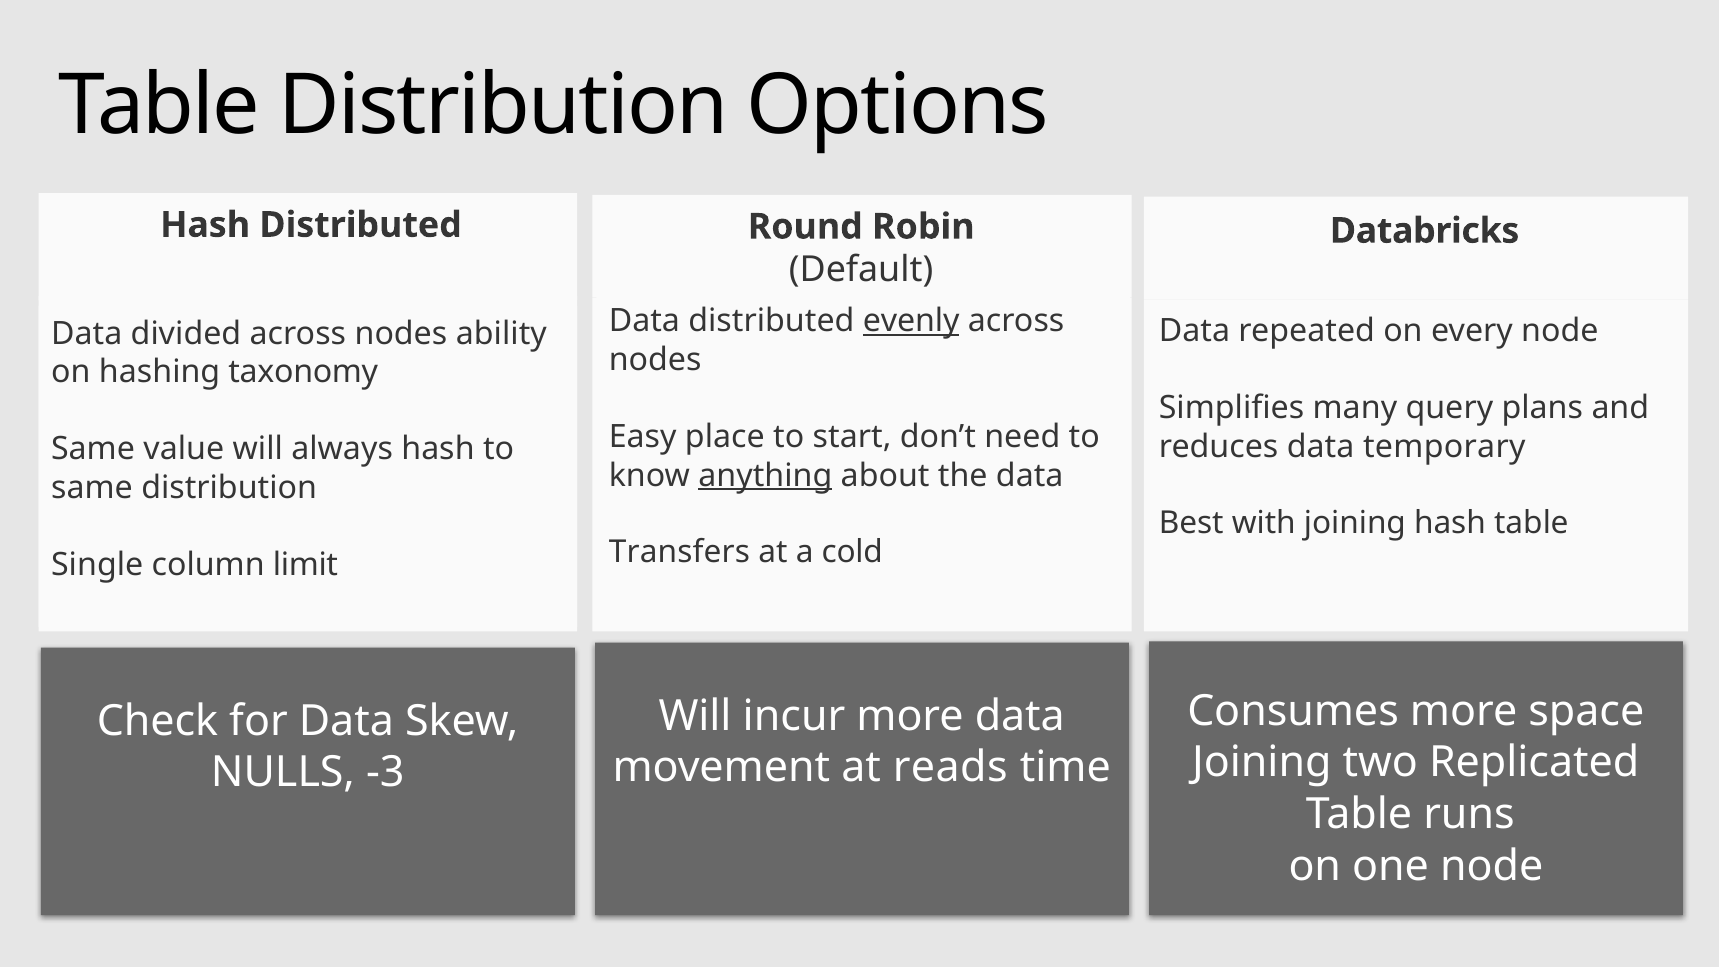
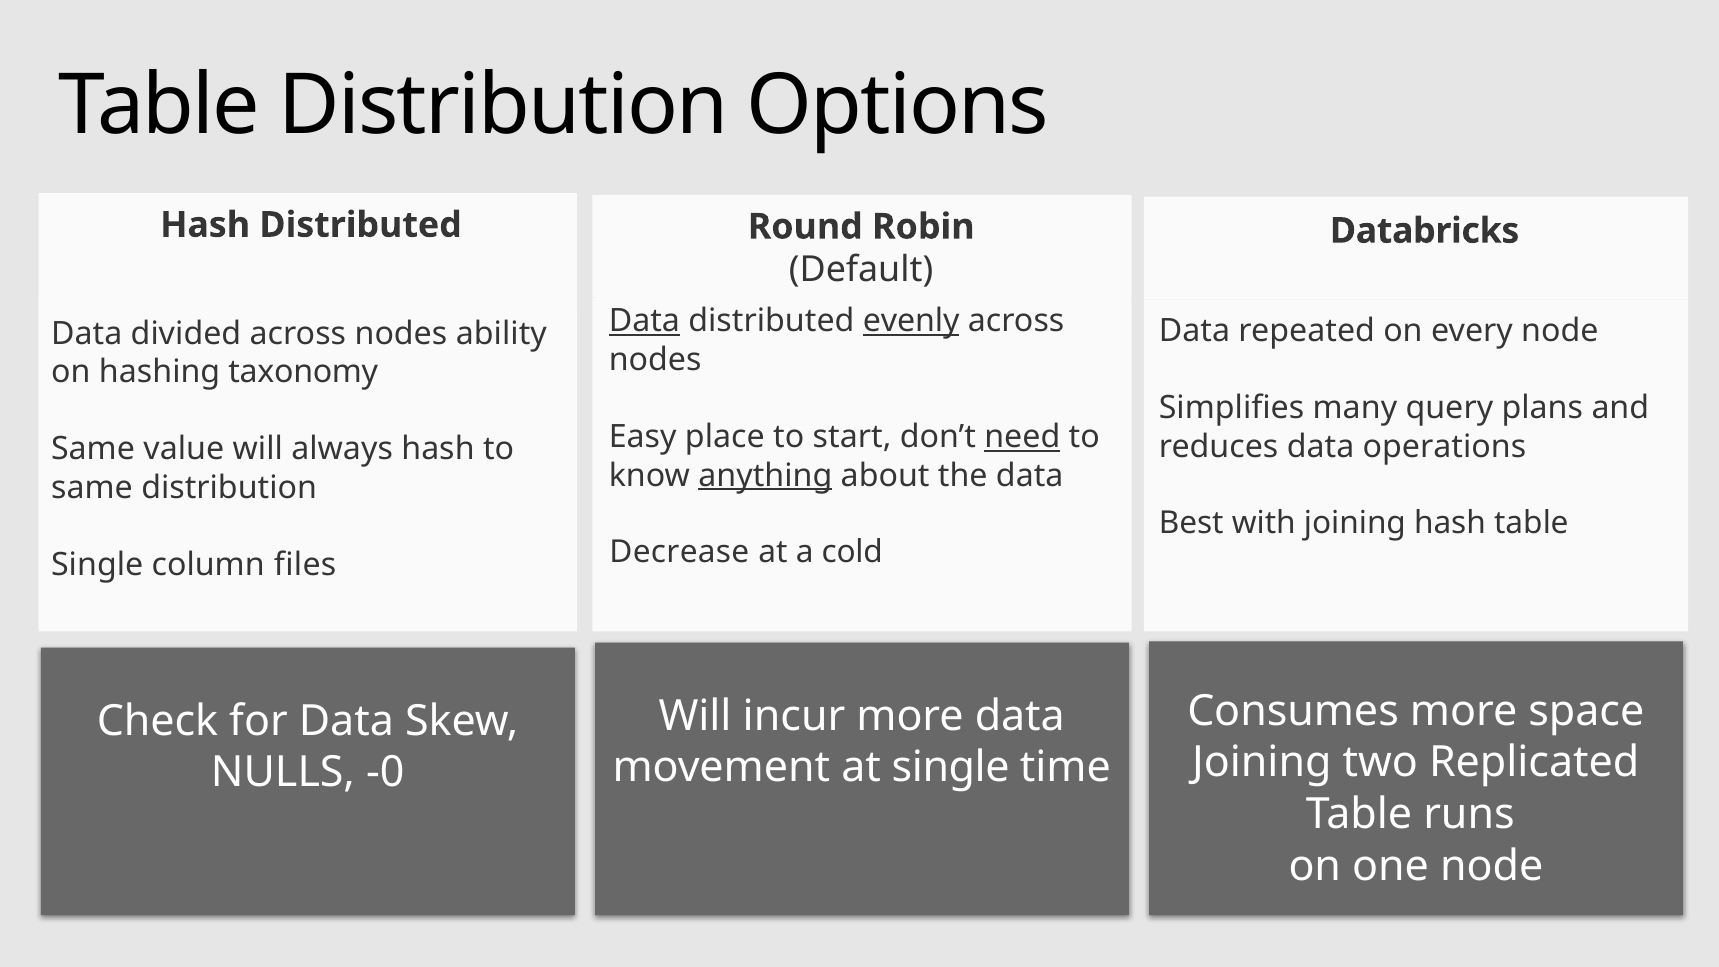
Data underline: none -> present (644, 321)
need underline: none -> present (1022, 437)
temporary: temporary -> operations (1444, 446)
Transfers: Transfers -> Decrease (679, 552)
limit: limit -> files (305, 565)
at reads: reads -> single (951, 767)
-3: -3 -> -0 (385, 772)
